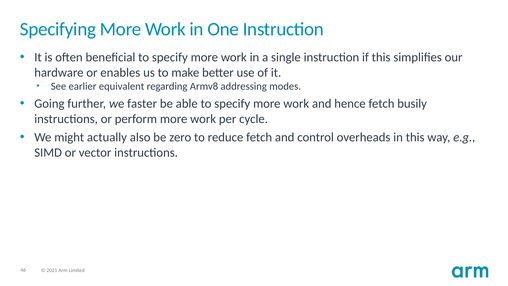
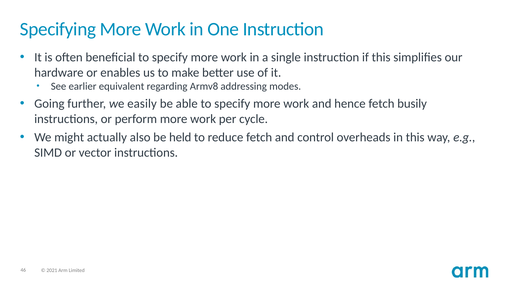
faster: faster -> easily (142, 104)
zero: zero -> held (180, 137)
